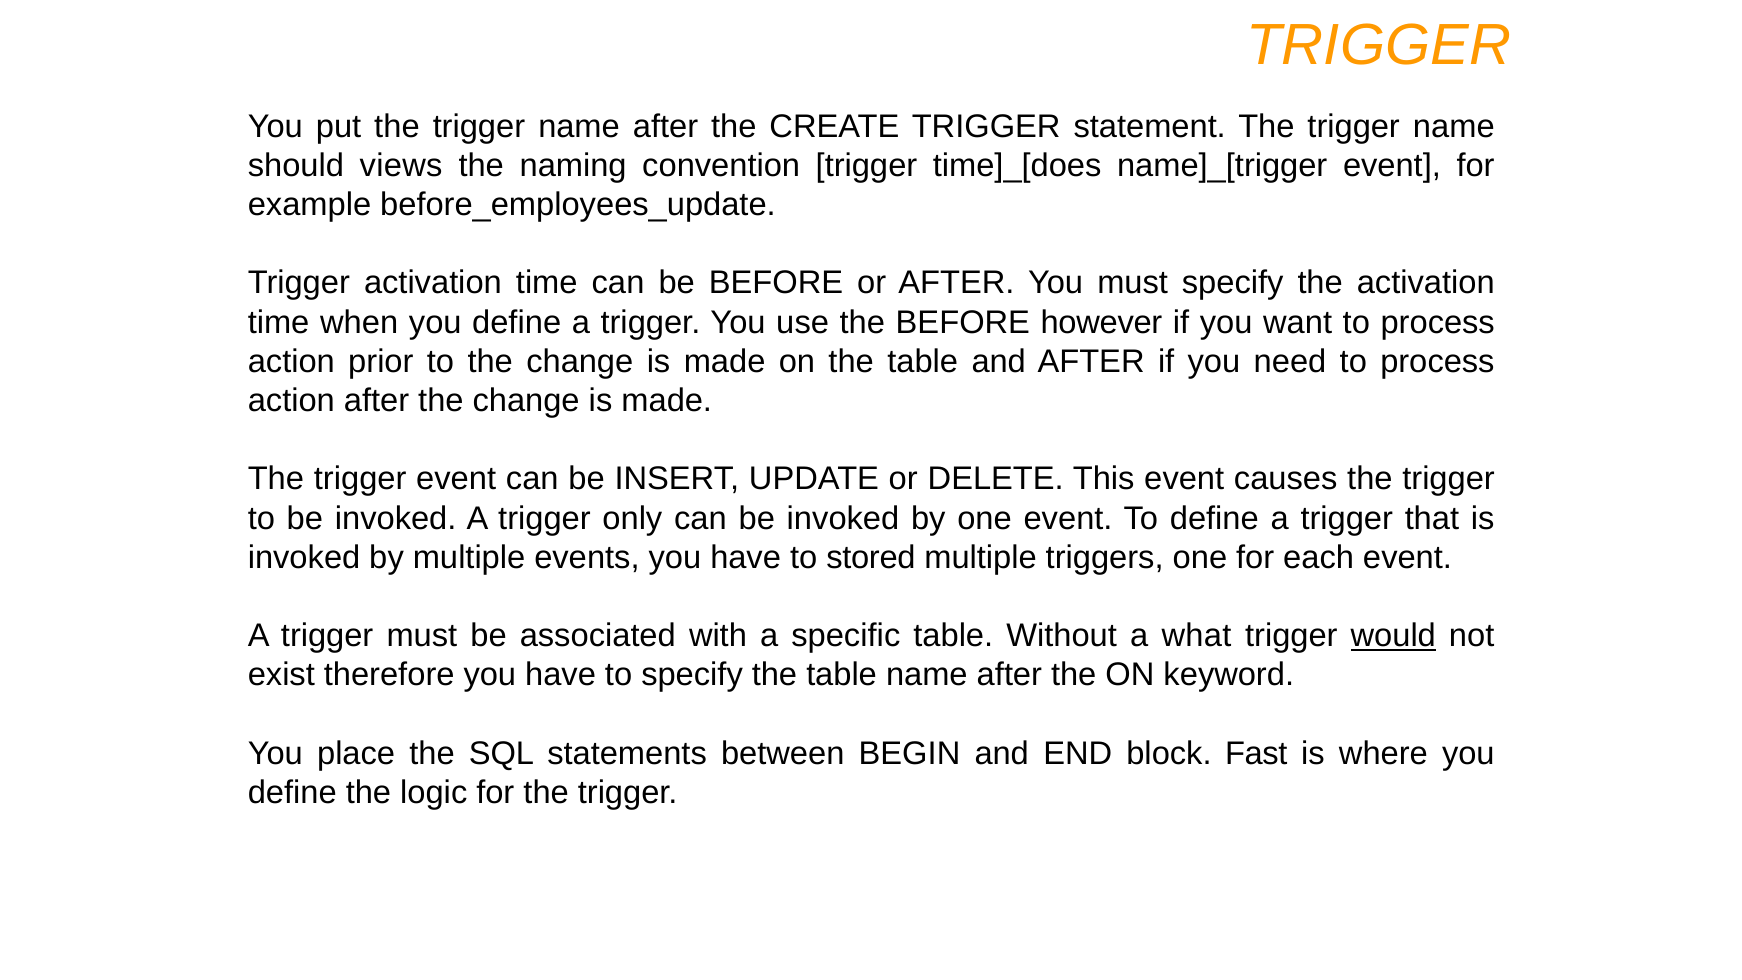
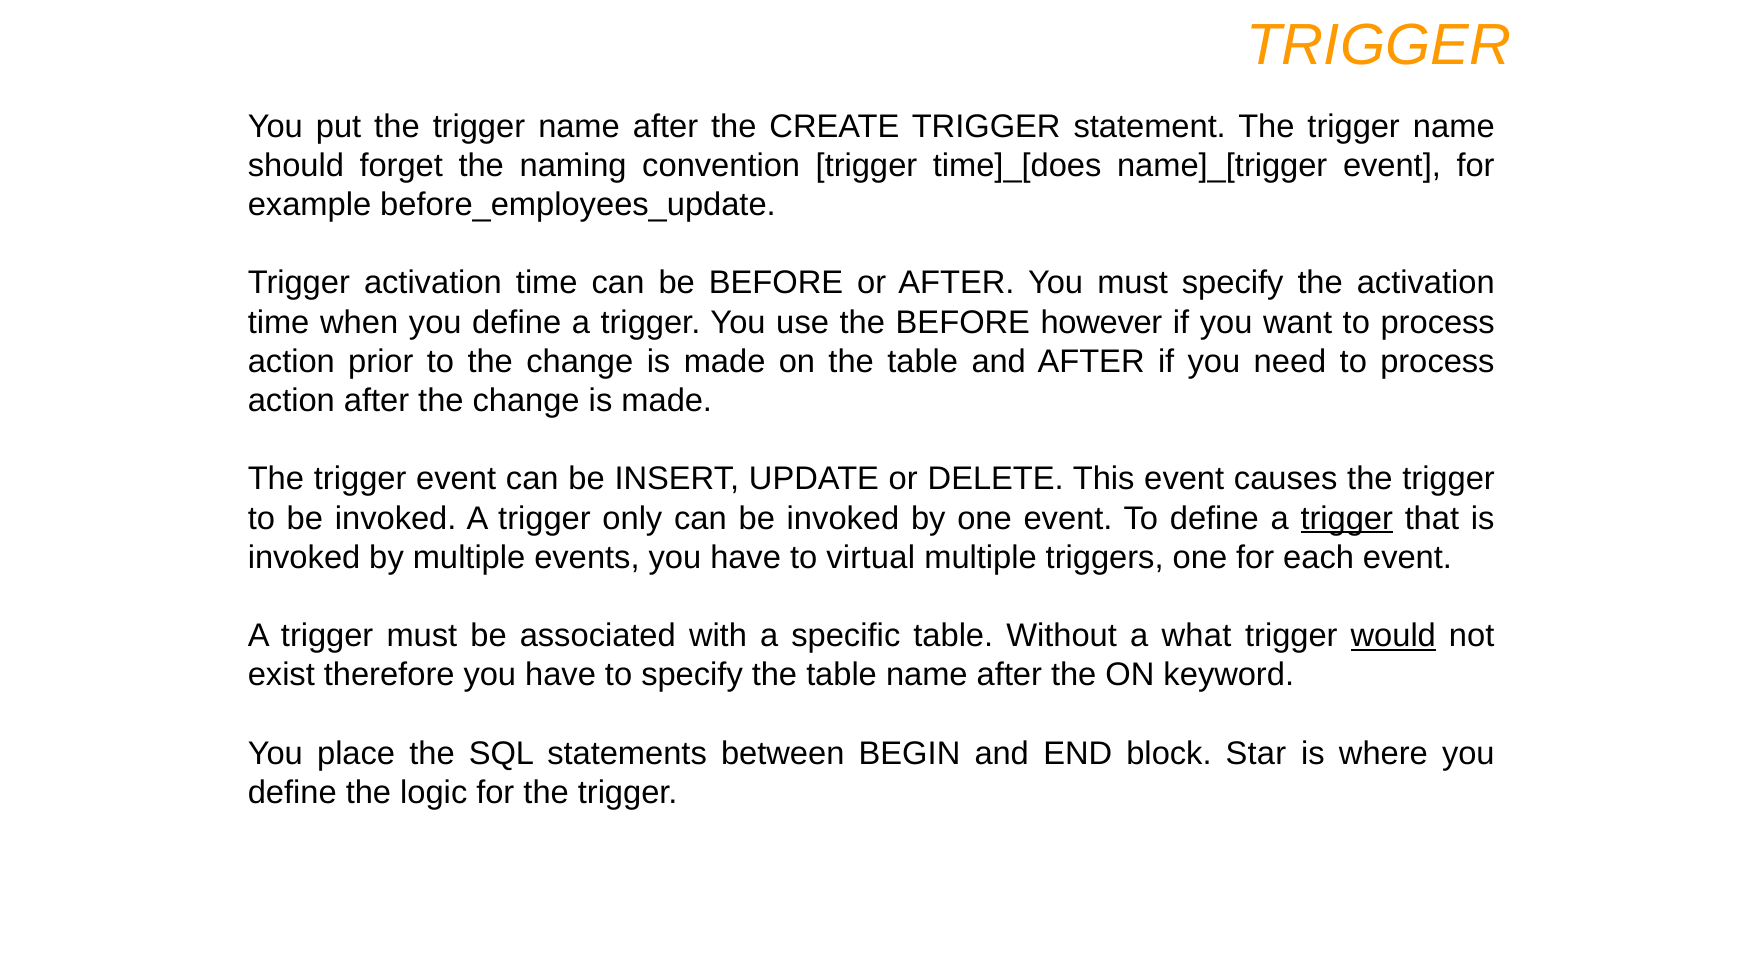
views: views -> forget (401, 165)
trigger underline: none -> present (1347, 518)
stored: stored -> virtual (871, 557)
Fast: Fast -> Star (1256, 753)
